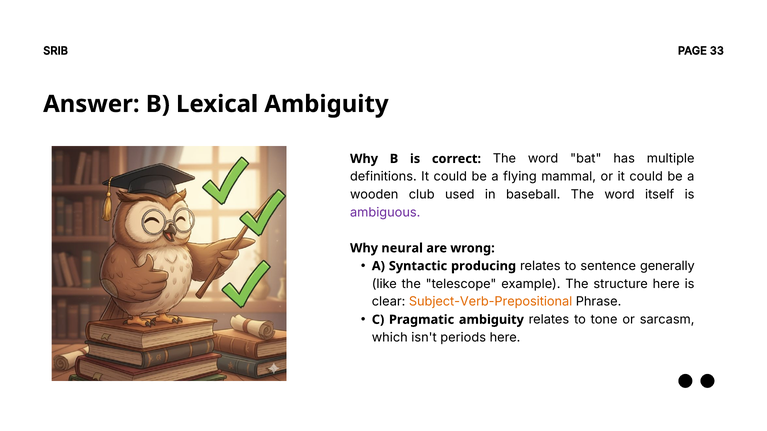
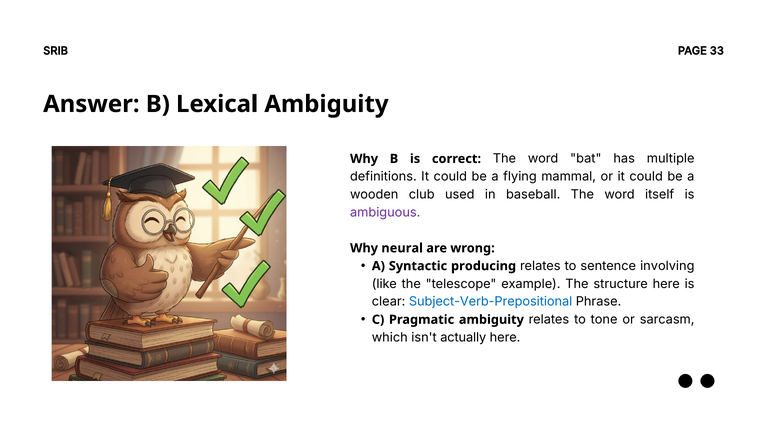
generally: generally -> involving (667, 266)
Subject-Verb-Prepositional colour: orange -> blue (491, 302)
periods: periods -> actually (463, 338)
